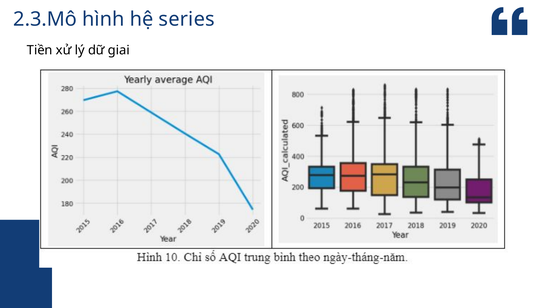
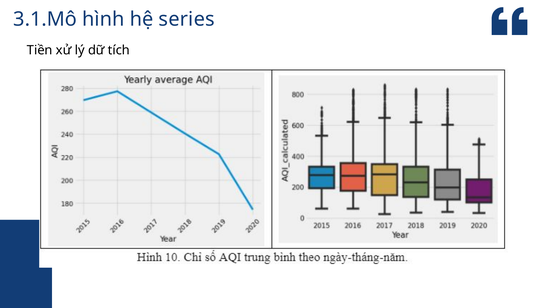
2.3.Mô: 2.3.Mô -> 3.1.Mô (45, 19)
giai: giai -> tích (119, 50)
